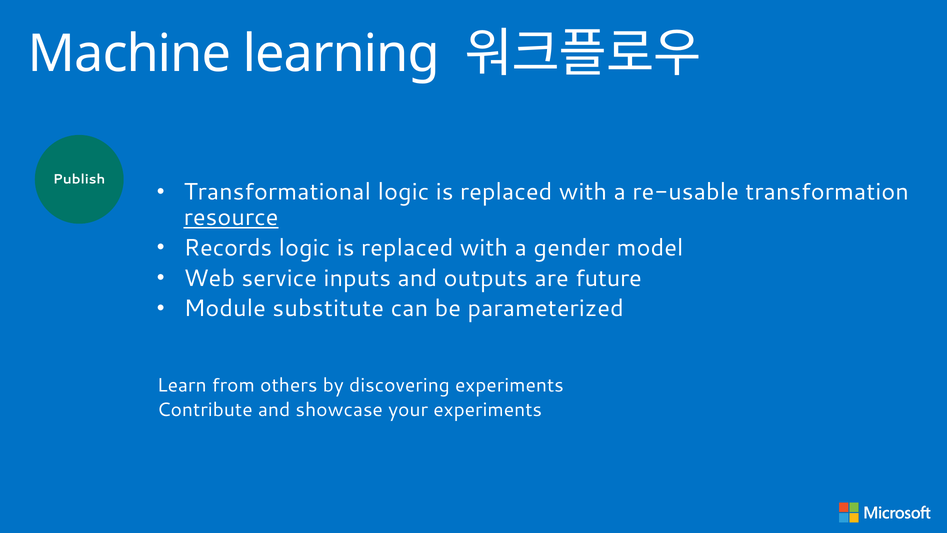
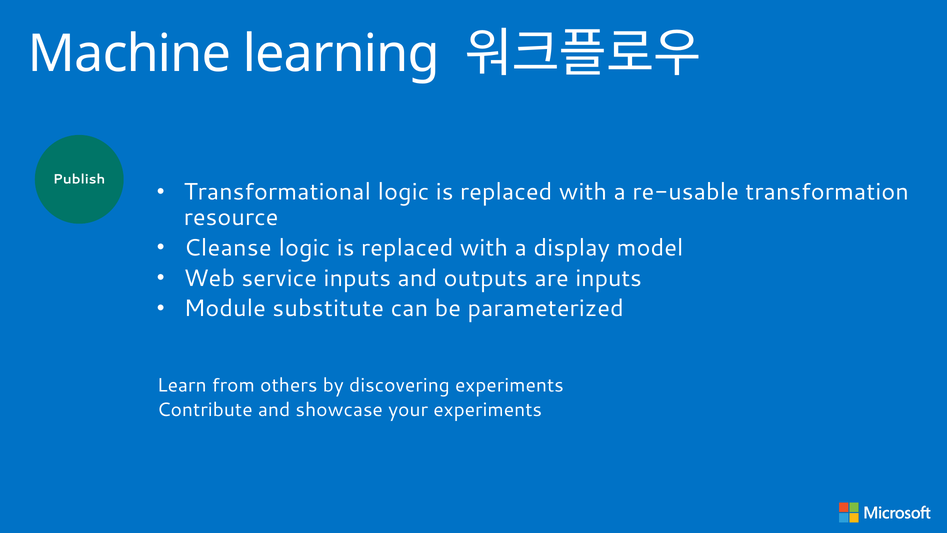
resource underline: present -> none (231, 217)
Records: Records -> Cleanse (228, 248)
gender: gender -> display (572, 248)
are future: future -> inputs (609, 278)
